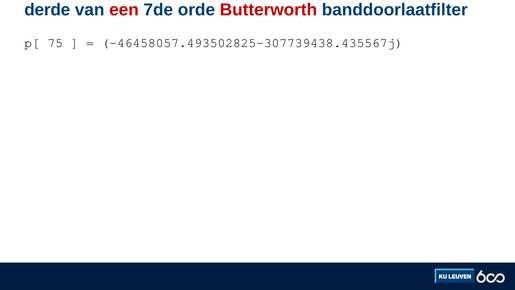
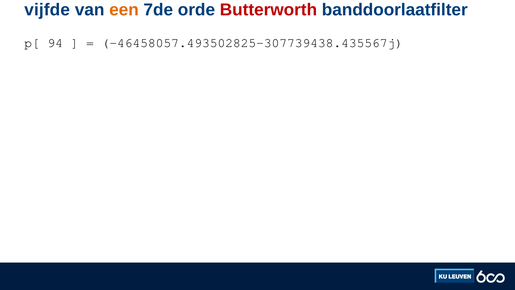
derde: derde -> vijfde (47, 10)
een colour: red -> orange (124, 10)
75: 75 -> 94 (55, 43)
